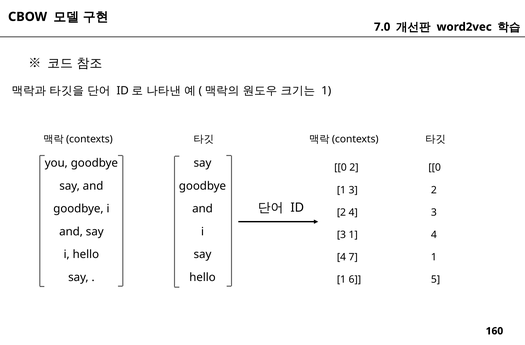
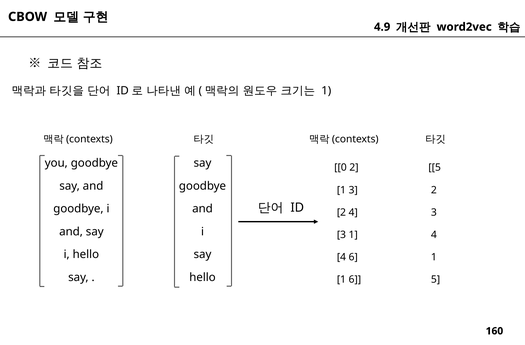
7.0: 7.0 -> 4.9 (382, 27)
0: 0 -> 5 (435, 168)
4 7: 7 -> 6 (353, 257)
